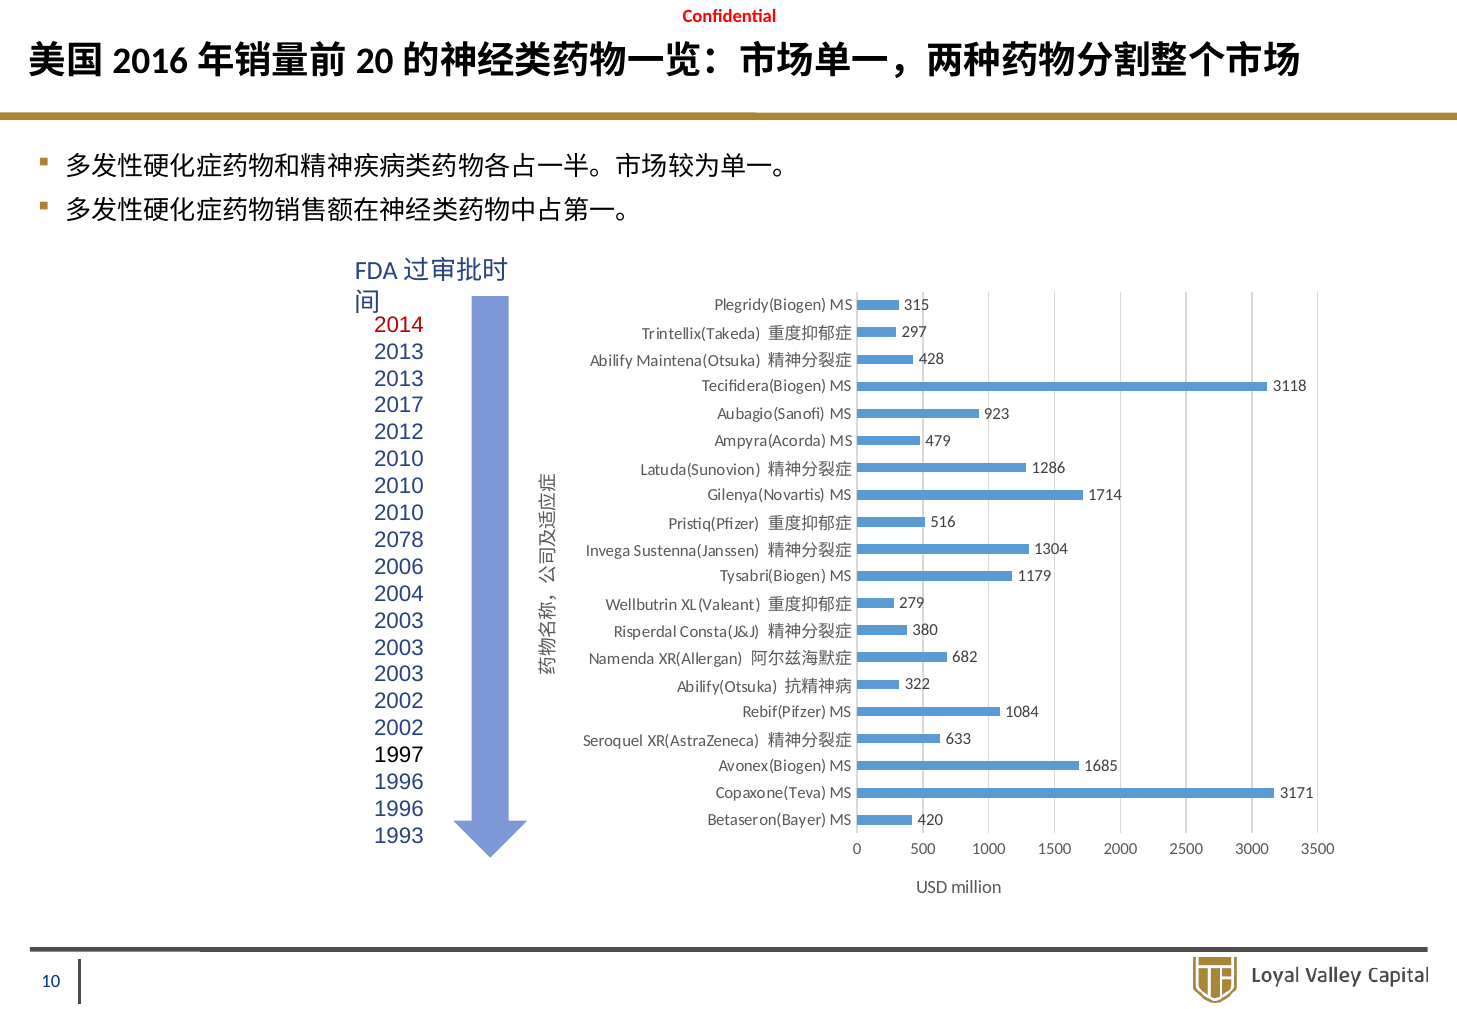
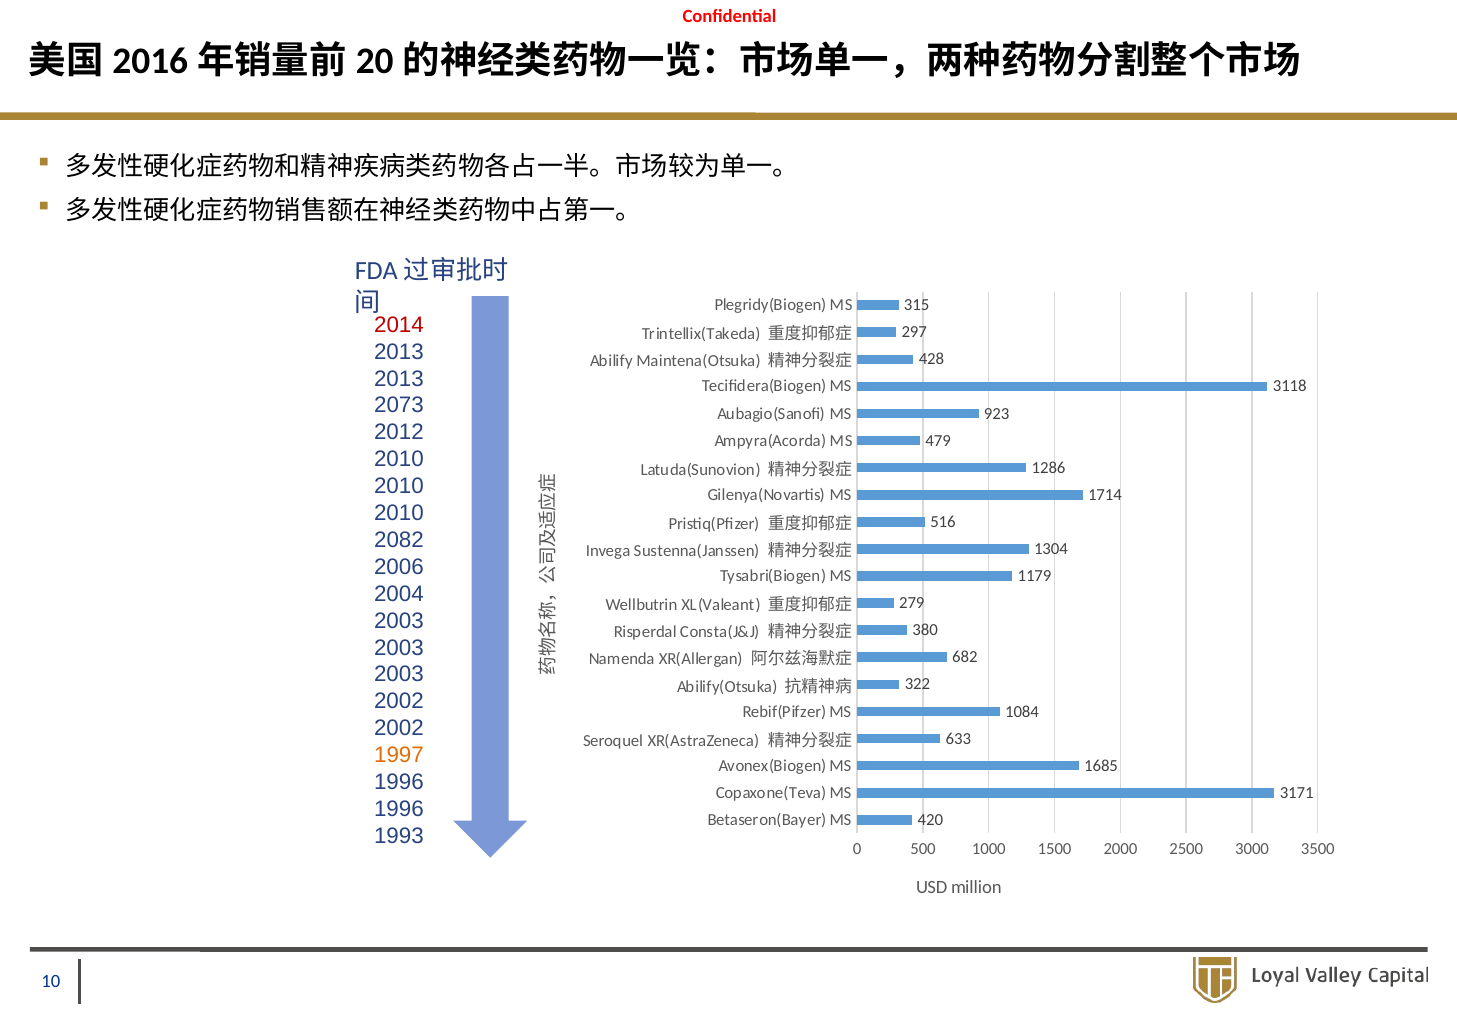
2017: 2017 -> 2073 (399, 405)
2078: 2078 -> 2082 (399, 540)
1997 colour: black -> orange (399, 755)
